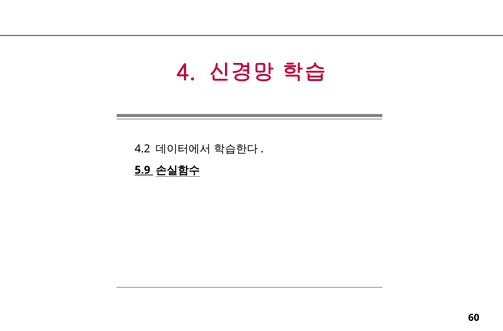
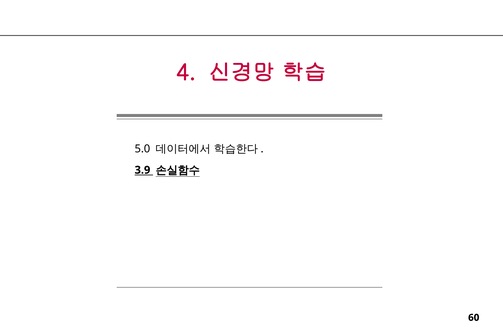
4.2: 4.2 -> 5.0 (142, 149)
5.9: 5.9 -> 3.9 (142, 170)
